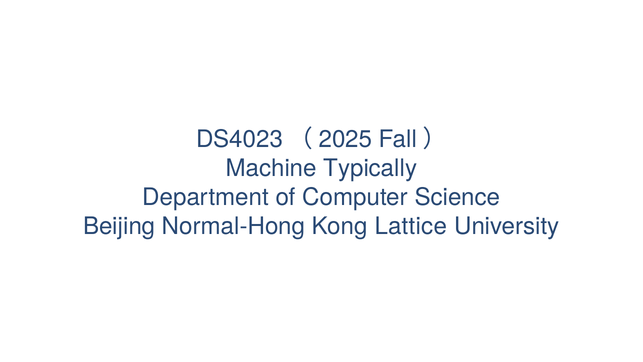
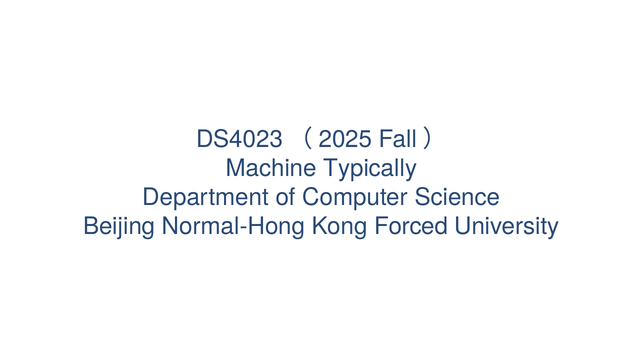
Lattice: Lattice -> Forced (411, 226)
